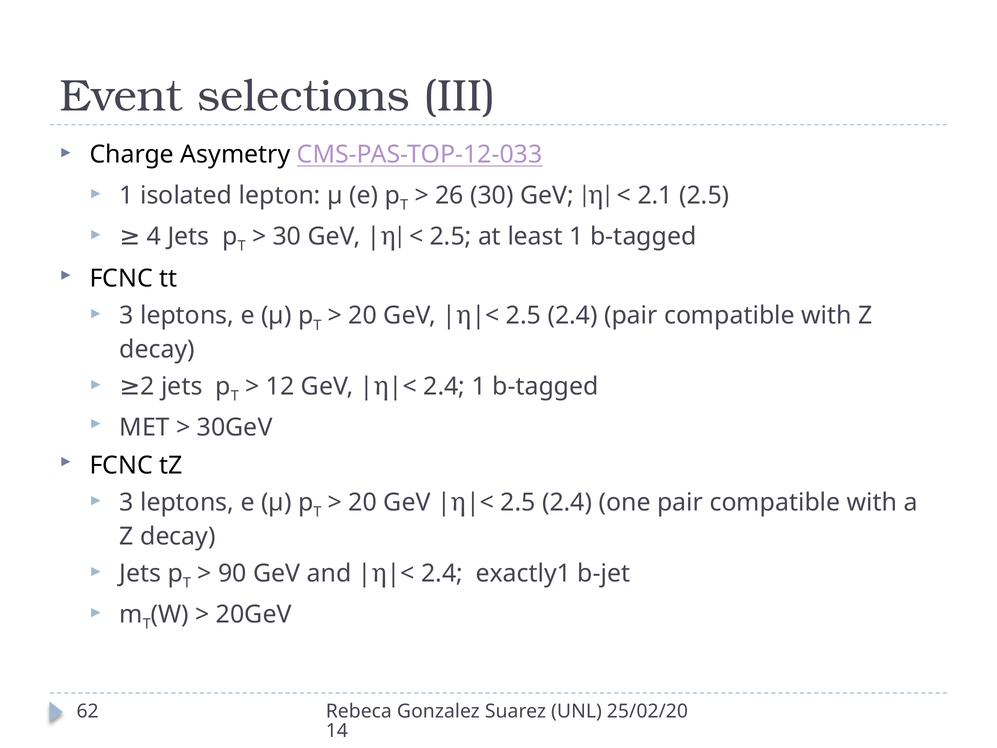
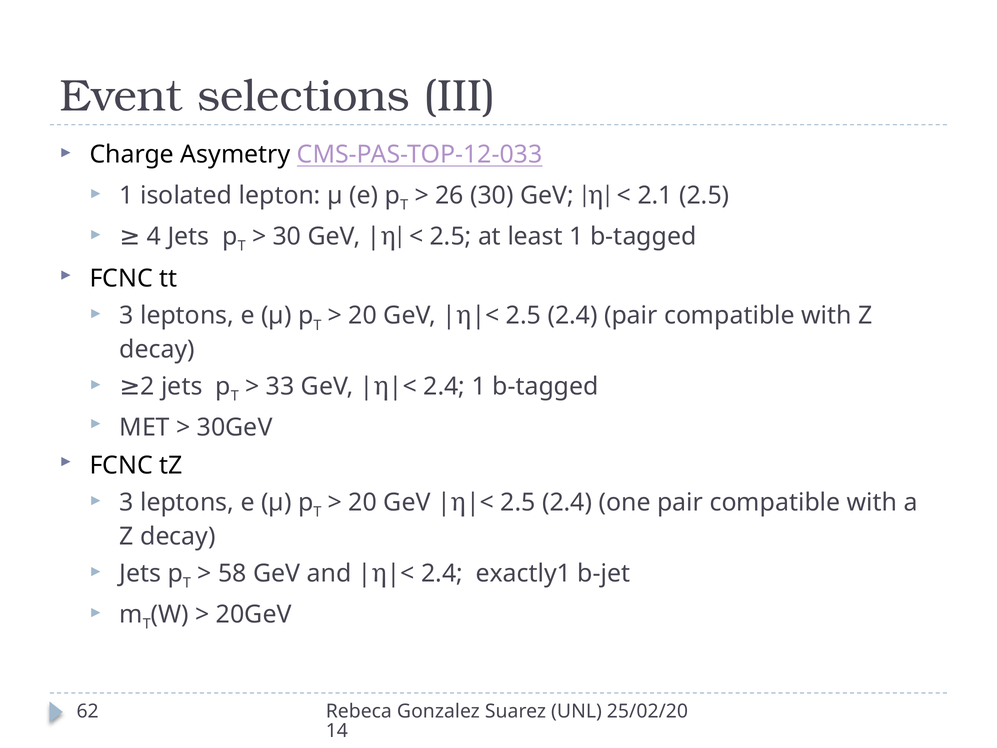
12: 12 -> 33 (280, 386)
90: 90 -> 58 (232, 573)
